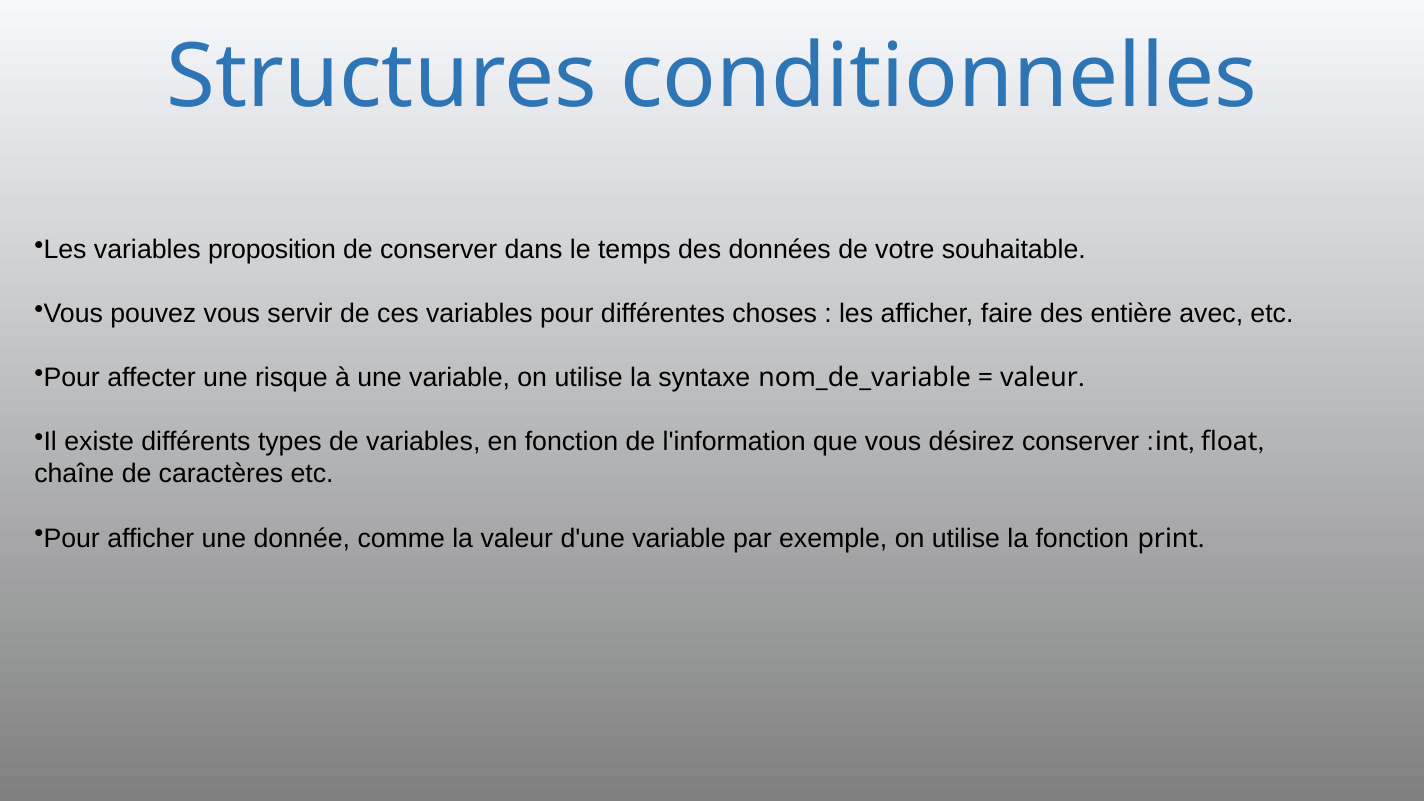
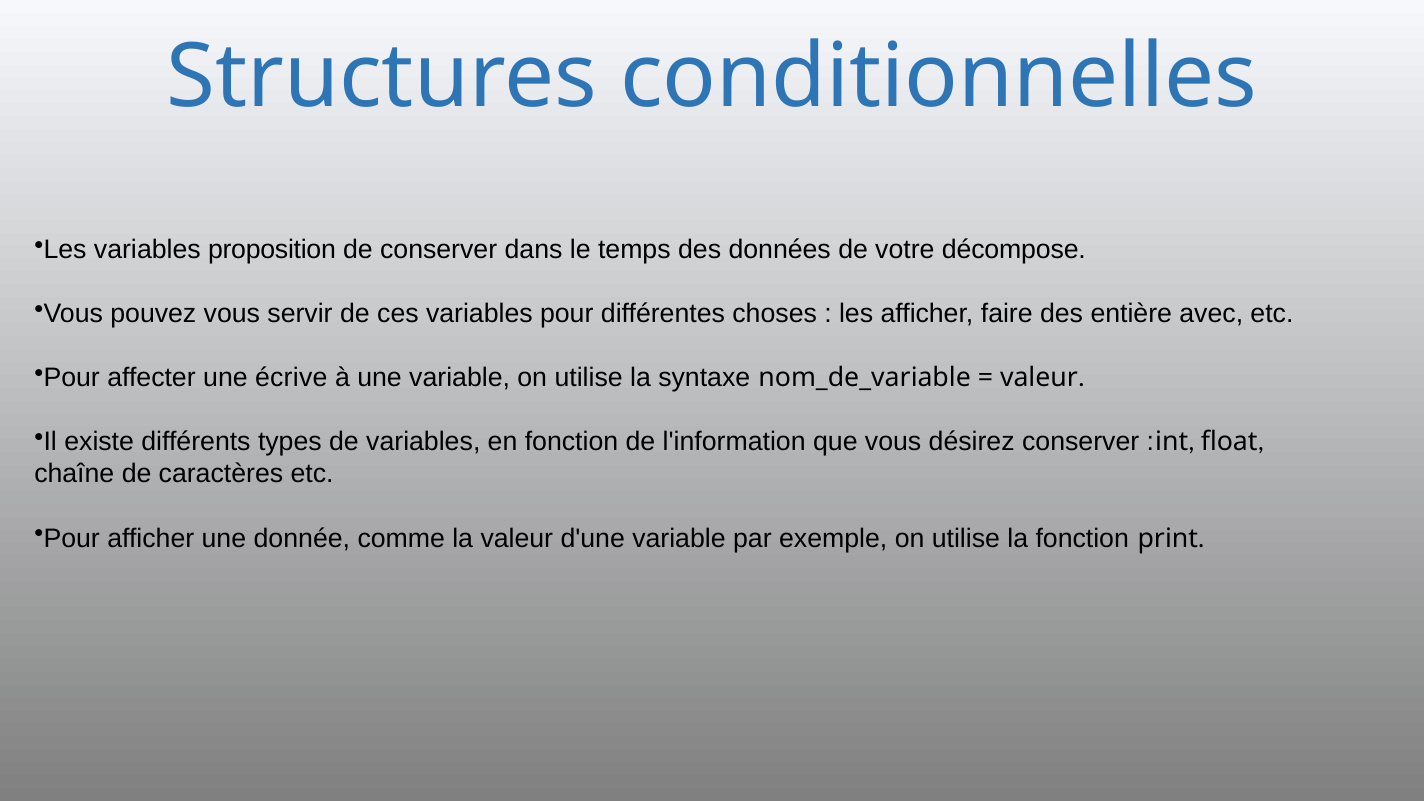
souhaitable: souhaitable -> décompose (1014, 250)
risque: risque -> écrive (291, 378)
